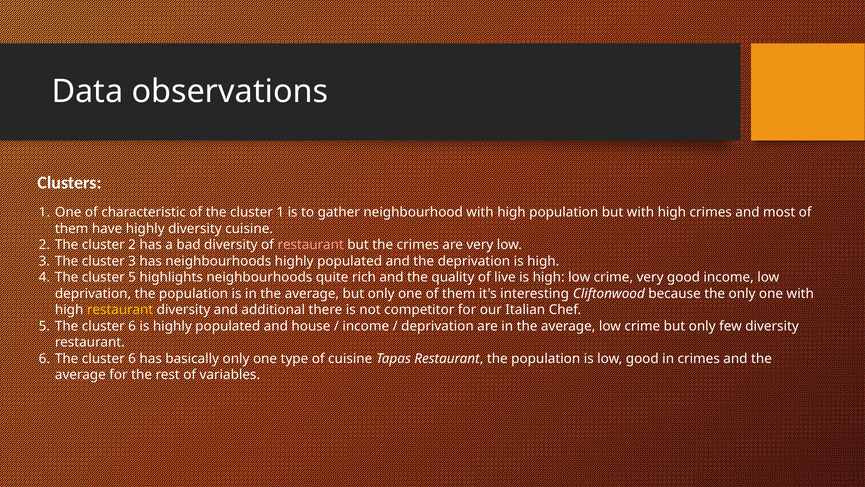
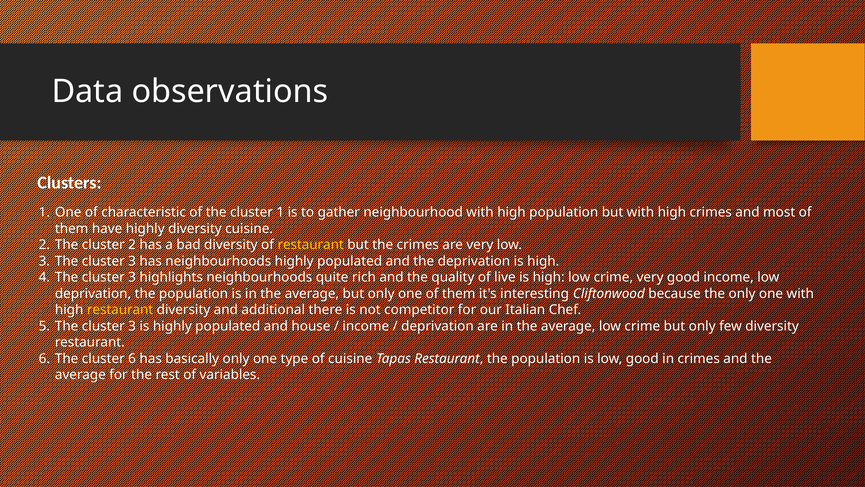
restaurant colour: pink -> yellow (311, 245)
4 The cluster 5: 5 -> 3 (132, 277)
5 The cluster 6: 6 -> 3 (132, 326)
